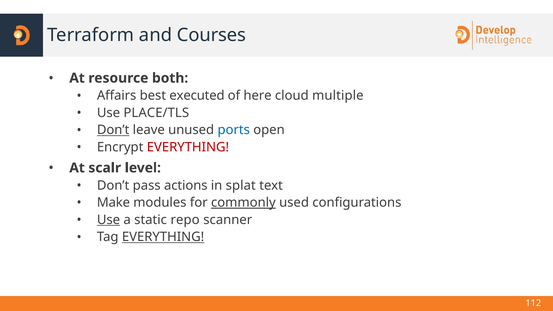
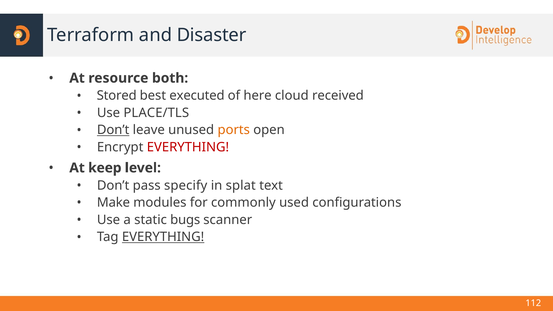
Courses: Courses -> Disaster (212, 35)
Affairs: Affairs -> Stored (117, 96)
multiple: multiple -> received (338, 96)
ports colour: blue -> orange (234, 130)
scalr: scalr -> keep (105, 168)
actions: actions -> specify (186, 185)
commonly underline: present -> none (243, 203)
Use underline: present -> none (109, 220)
repo: repo -> bugs (185, 220)
